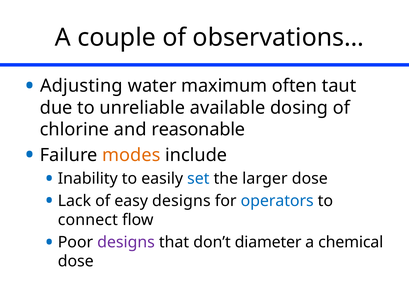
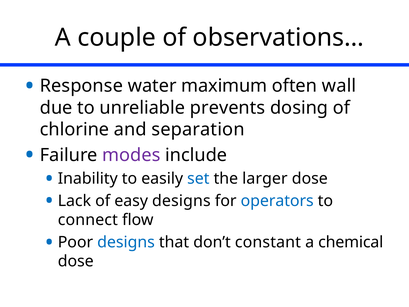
Adjusting: Adjusting -> Response (81, 86)
taut: taut -> wall (339, 86)
available: available -> prevents (228, 108)
reasonable: reasonable -> separation (198, 129)
modes colour: orange -> purple (131, 155)
designs colour: purple -> blue (126, 242)
diameter: diameter -> constant (268, 242)
